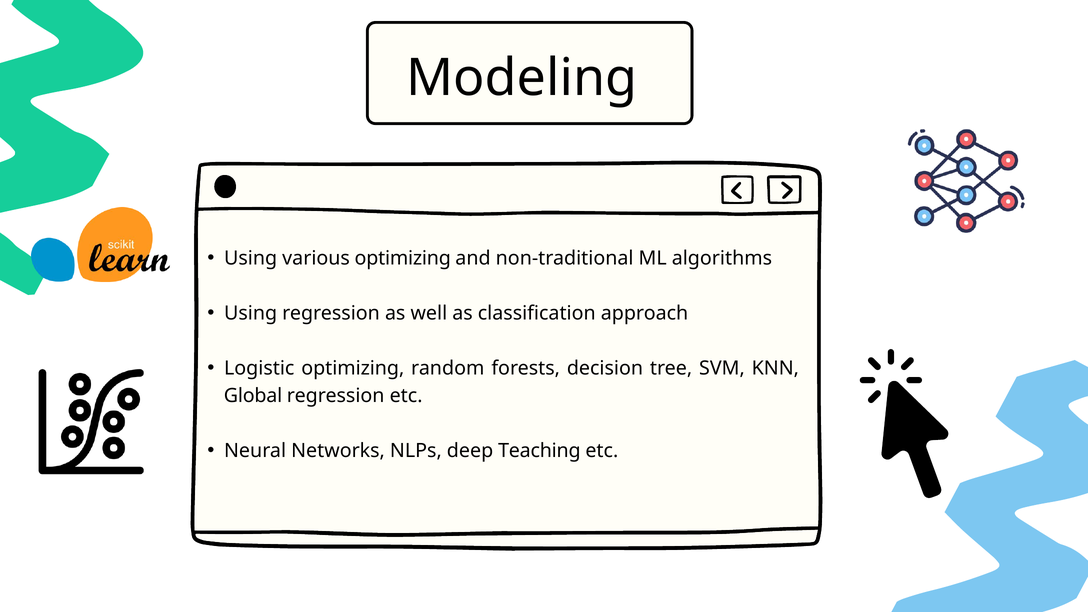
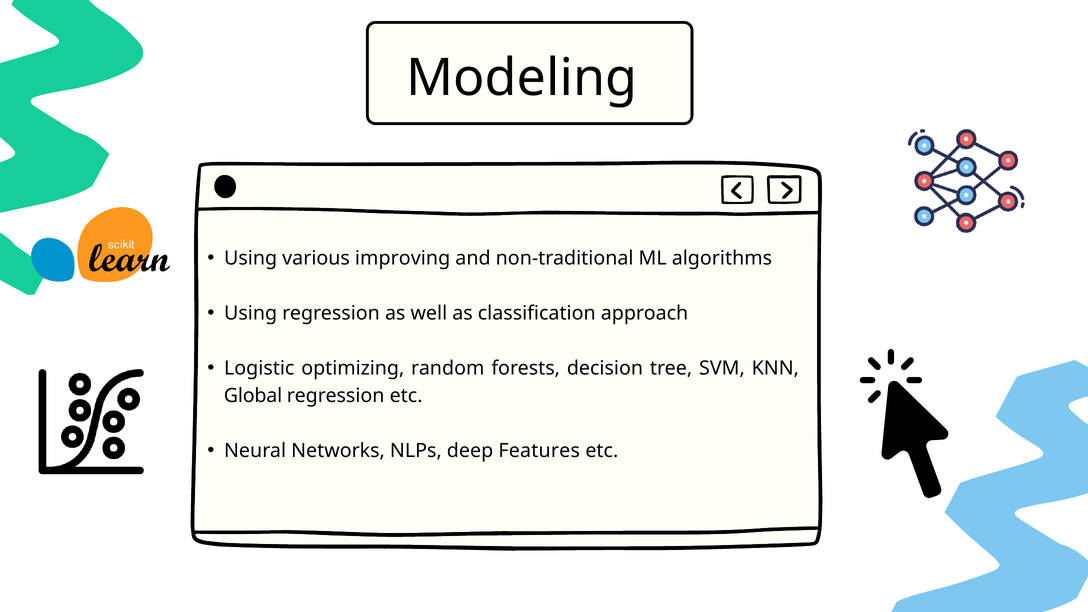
various optimizing: optimizing -> improving (403, 258)
Teaching: Teaching -> Features (539, 451)
